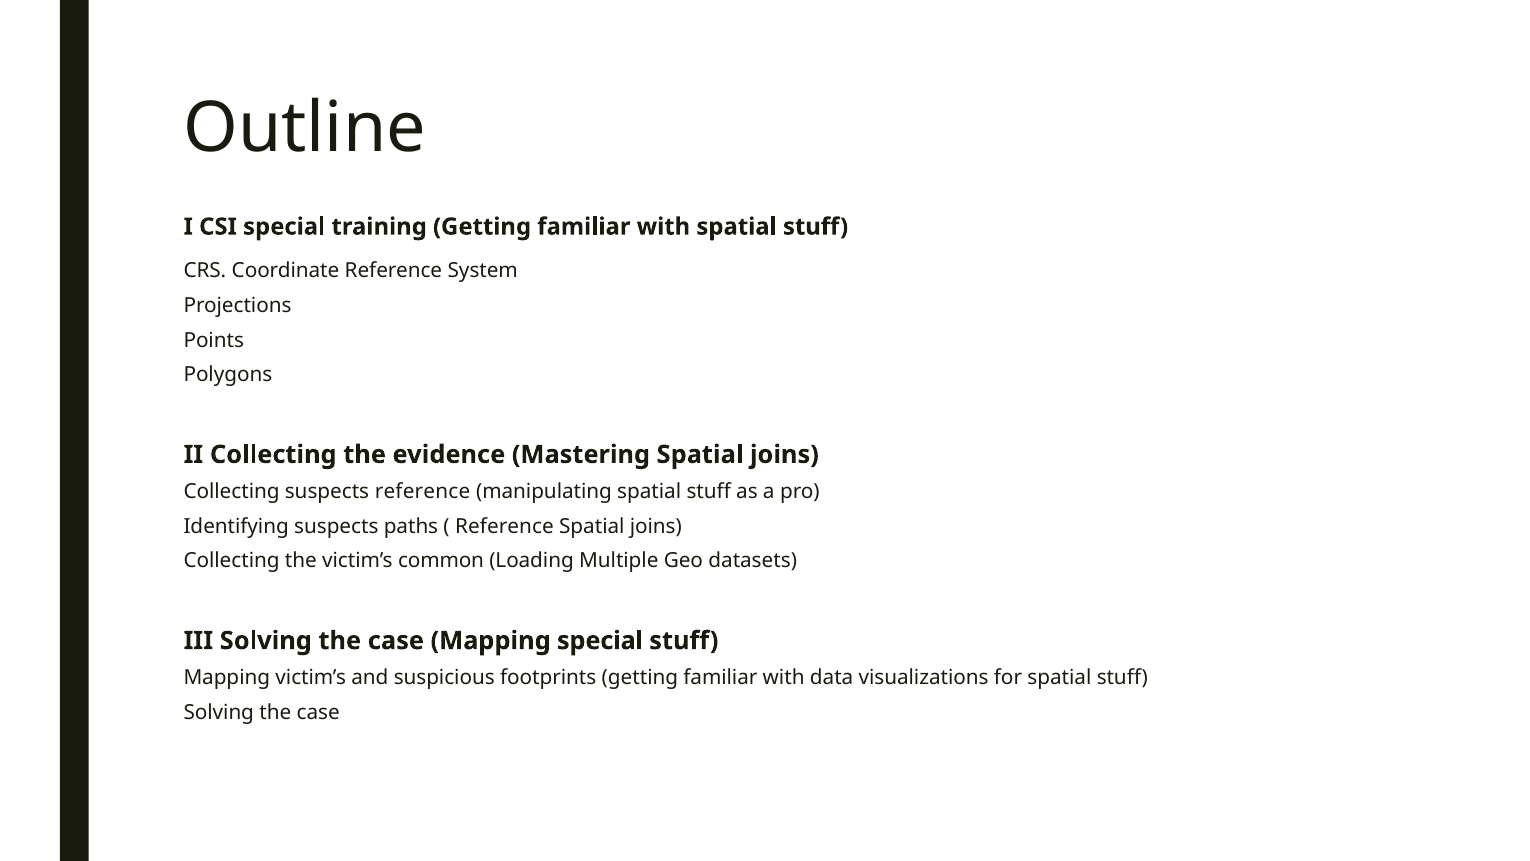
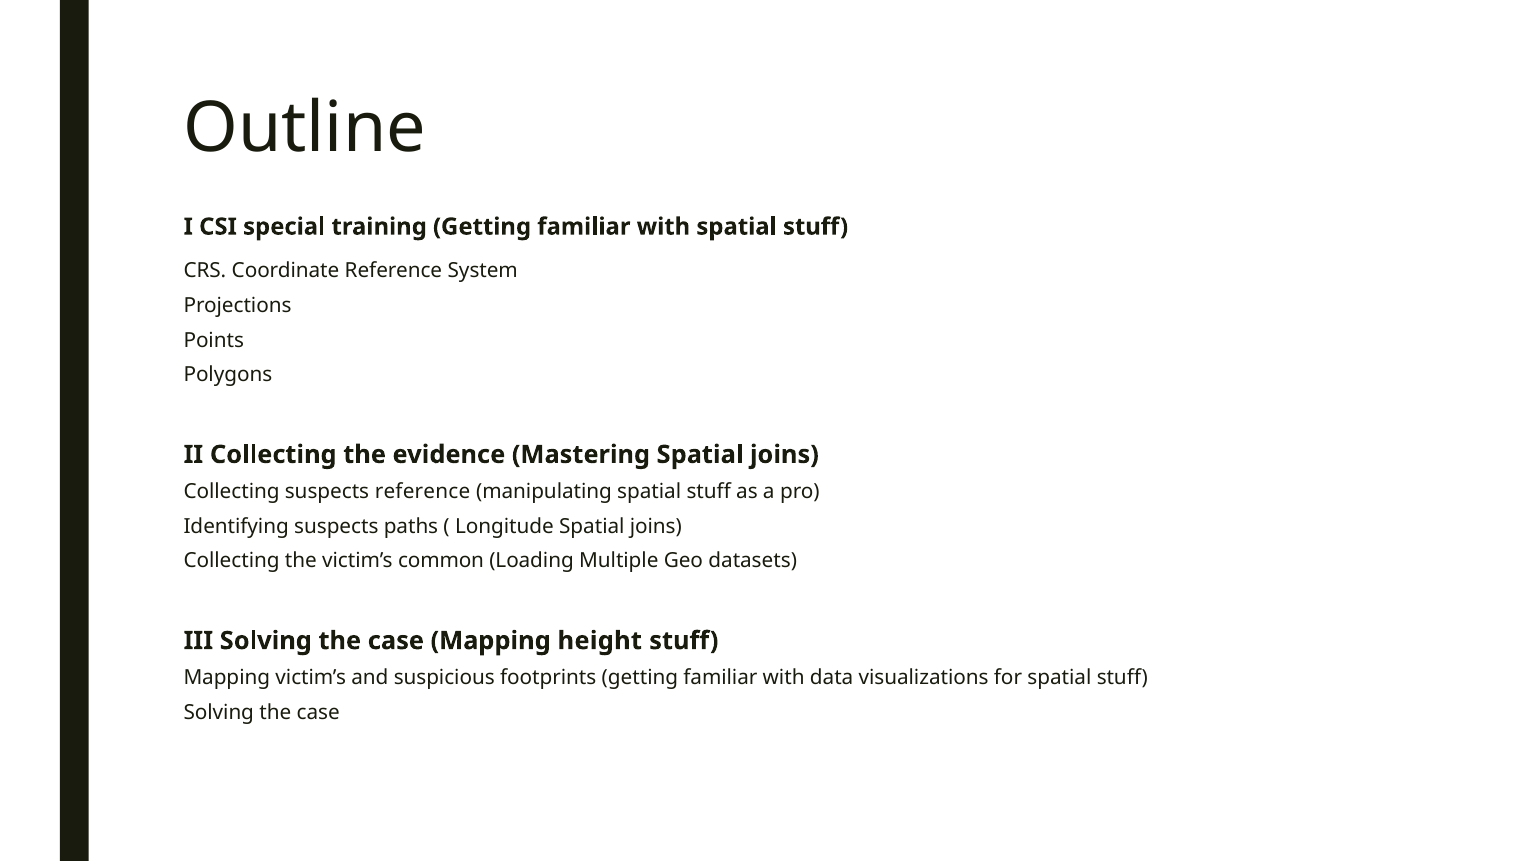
Reference: Reference -> Longitude (504, 526)
Mapping special: special -> height (600, 640)
